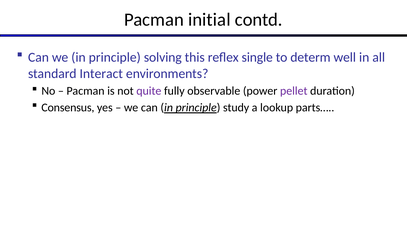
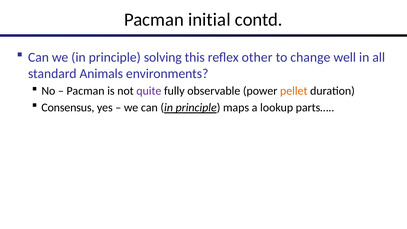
single: single -> other (257, 57)
determ: determ -> change (310, 57)
Interact: Interact -> Animals (101, 74)
pellet colour: purple -> orange (294, 91)
study: study -> maps (236, 108)
